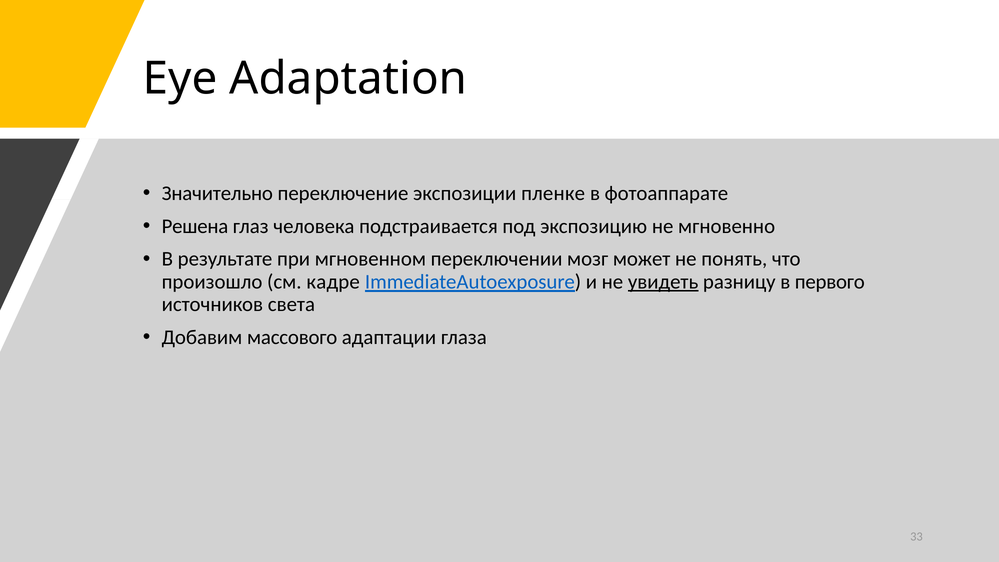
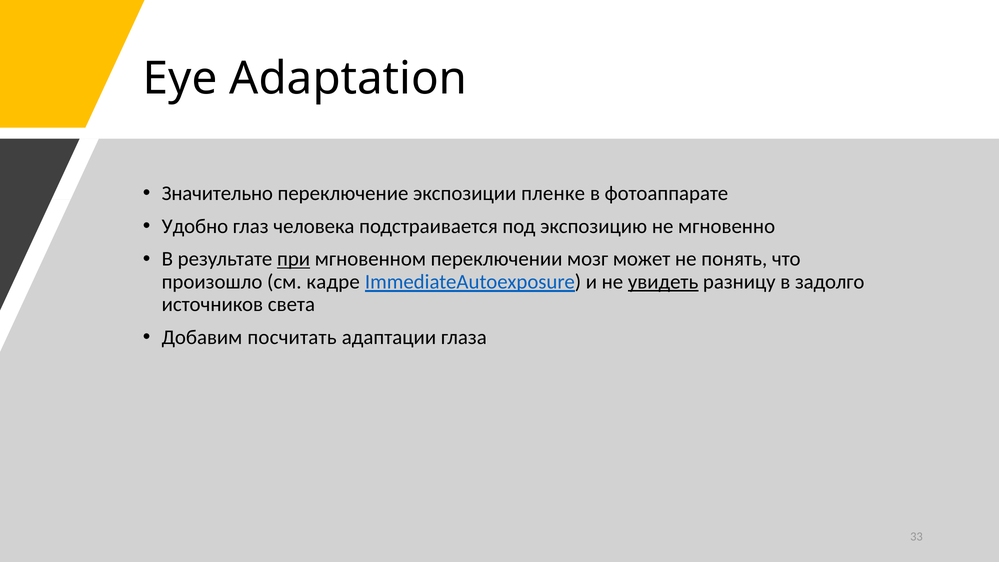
Решена: Решена -> Удобно (195, 226)
при underline: none -> present (294, 259)
первого: первого -> задолго (830, 282)
массового: массового -> посчитать (292, 337)
